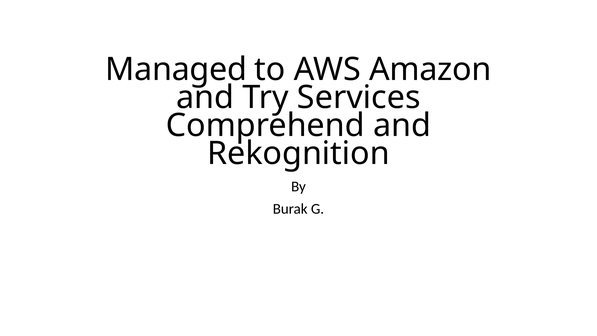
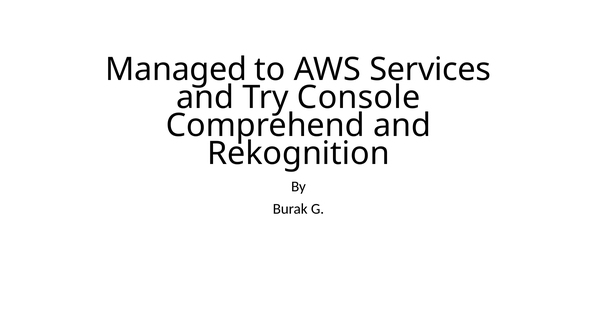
Amazon: Amazon -> Services (430, 70)
Services: Services -> Console (359, 97)
